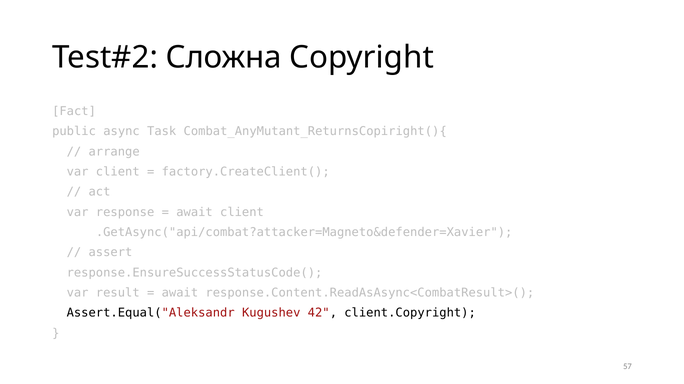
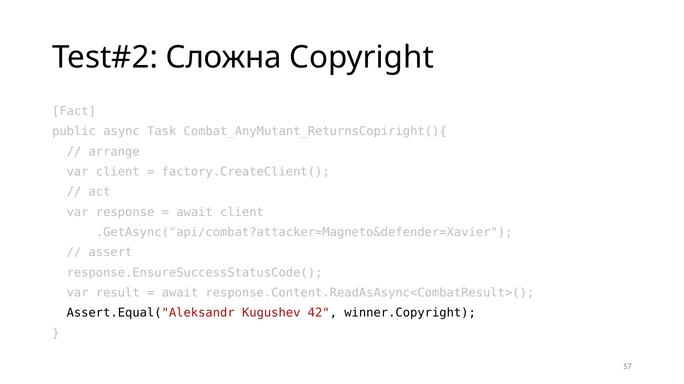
client.Copyright: client.Copyright -> winner.Copyright (410, 314)
